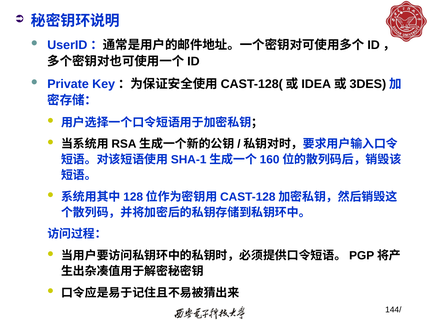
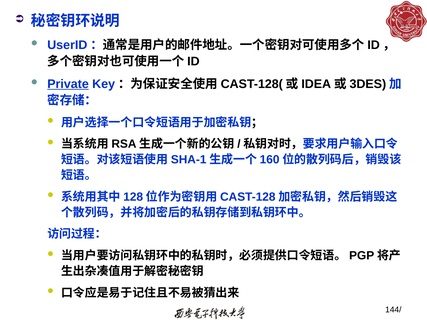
Private underline: none -> present (68, 84)
